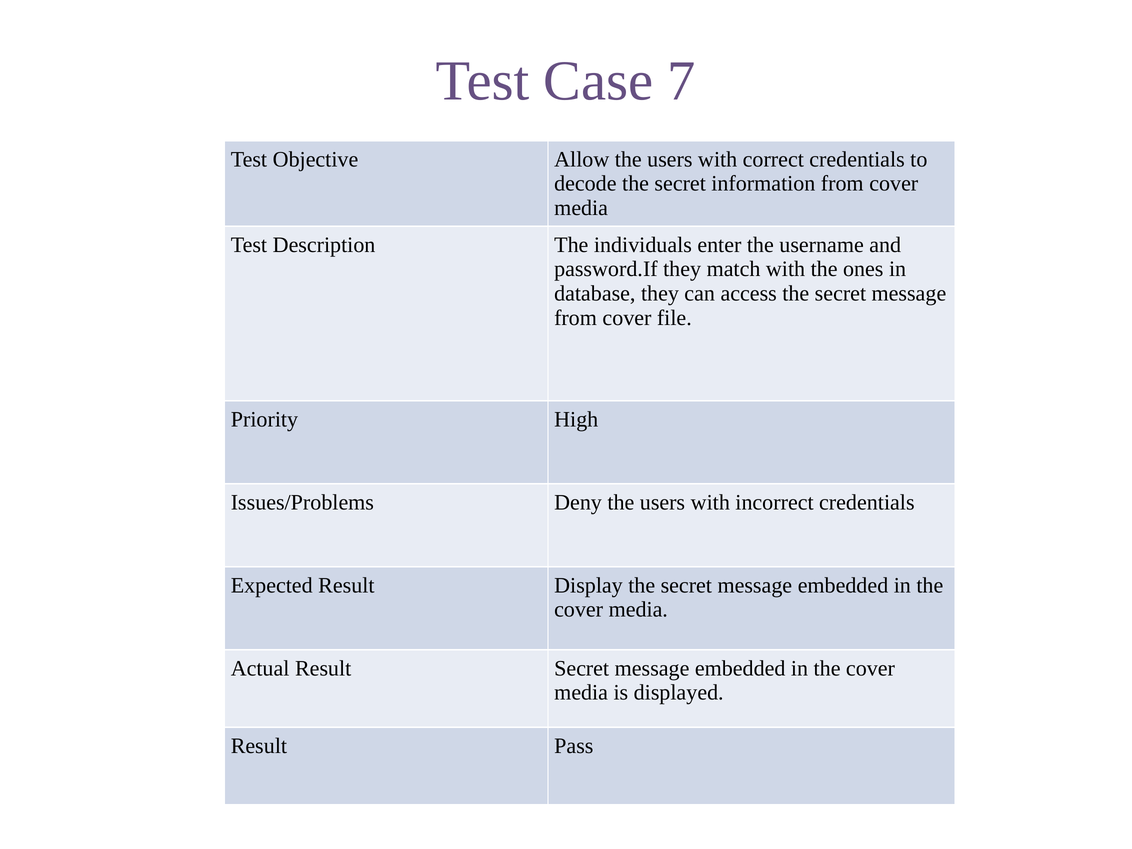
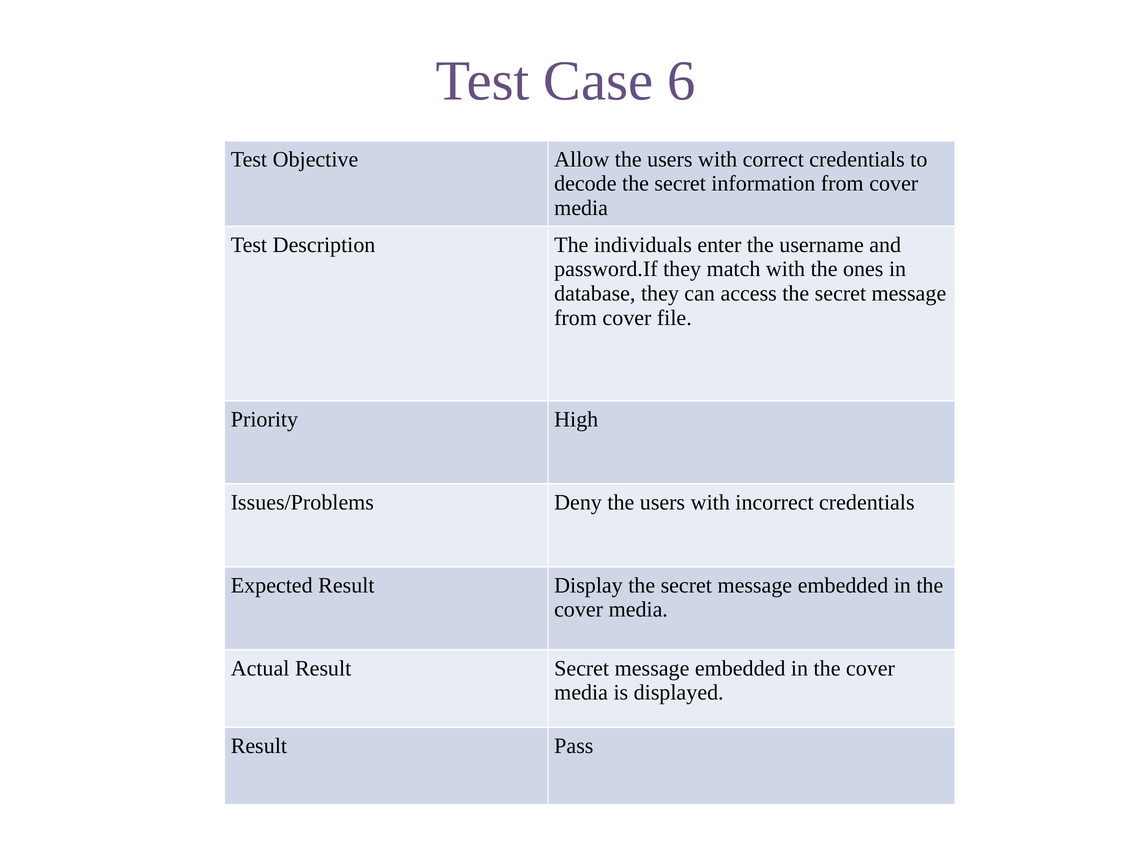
7: 7 -> 6 (682, 81)
